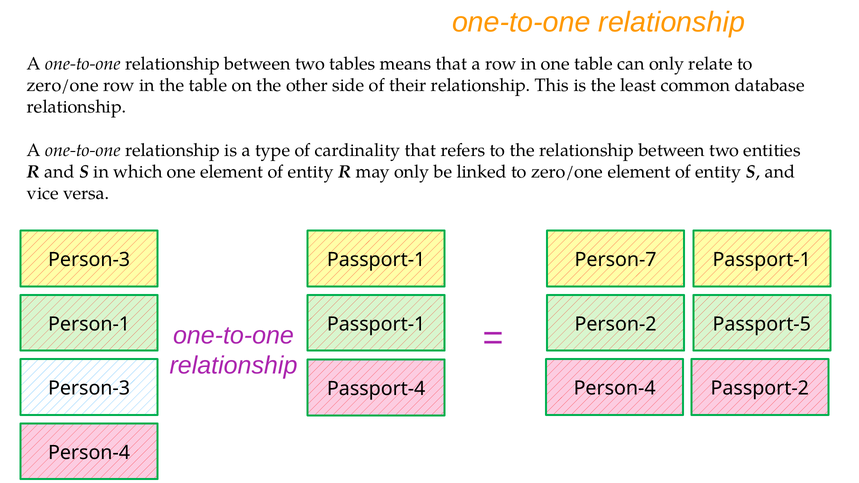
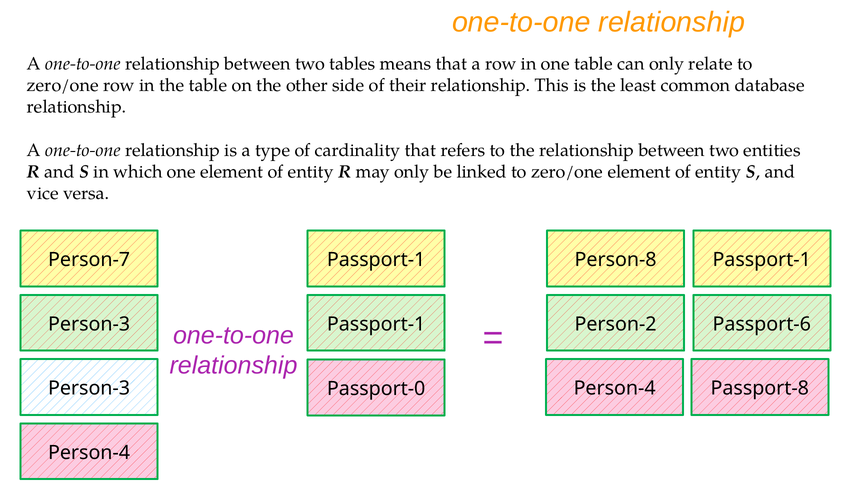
Person-3: Person-3 -> Person-7 (89, 260)
Person-7: Person-7 -> Person-8 (616, 260)
Person-1: Person-1 -> Person-3 (89, 324)
Passport-5: Passport-5 -> Passport-6 (762, 324)
Passport-4: Passport-4 -> Passport-0 (376, 389)
Passport-2: Passport-2 -> Passport-8 (760, 389)
